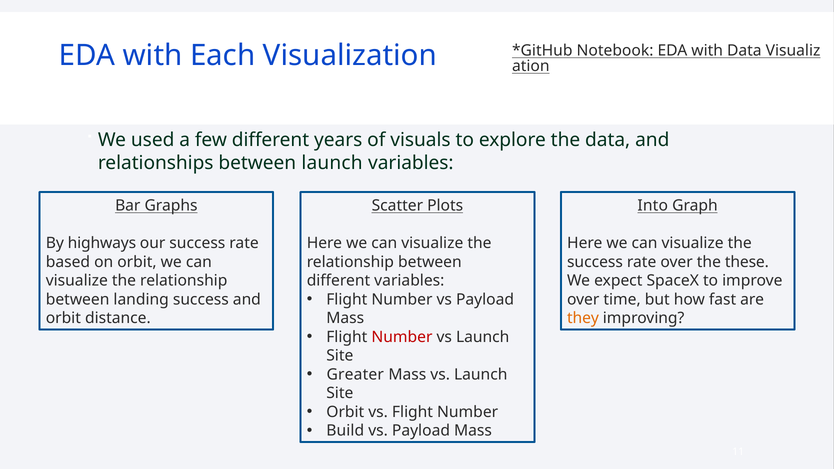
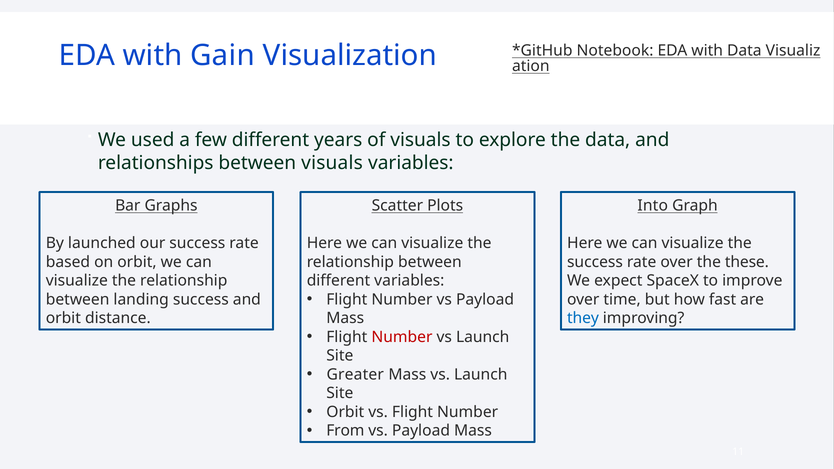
Each: Each -> Gain (223, 56)
between launch: launch -> visuals (332, 163)
highways: highways -> launched (102, 243)
they colour: orange -> blue (583, 318)
Build: Build -> From (345, 431)
